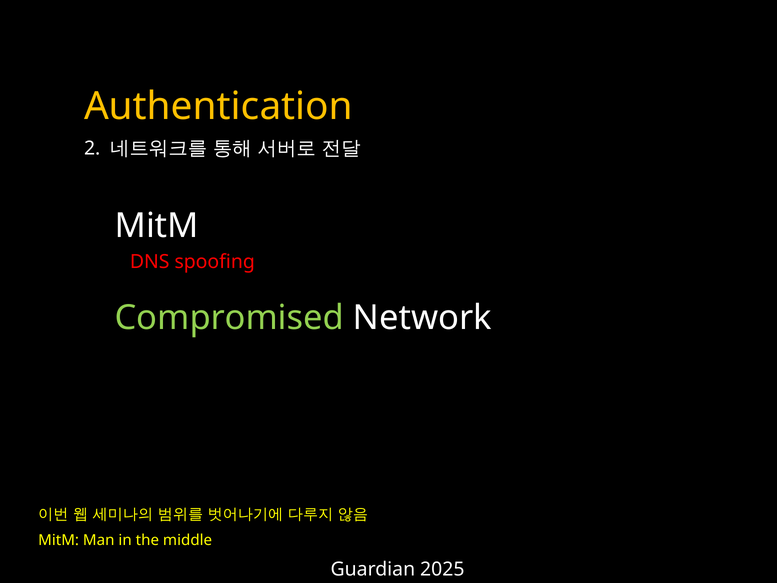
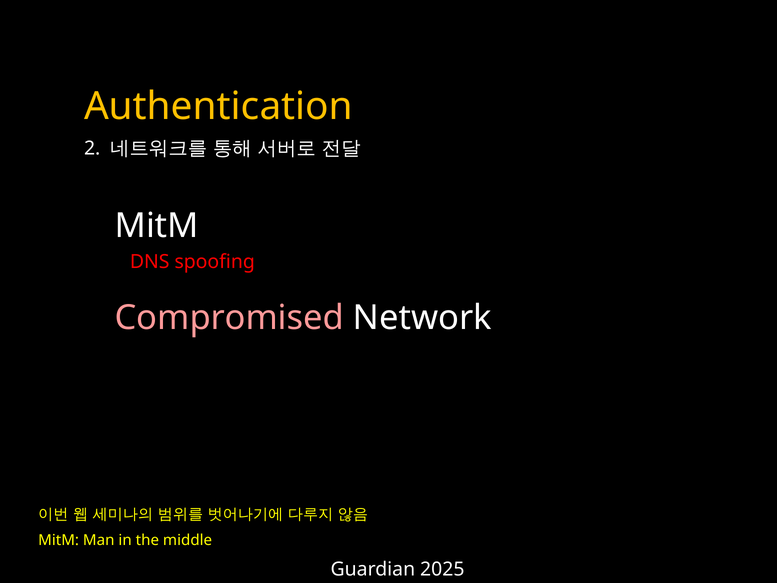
Compromised colour: light green -> pink (229, 318)
